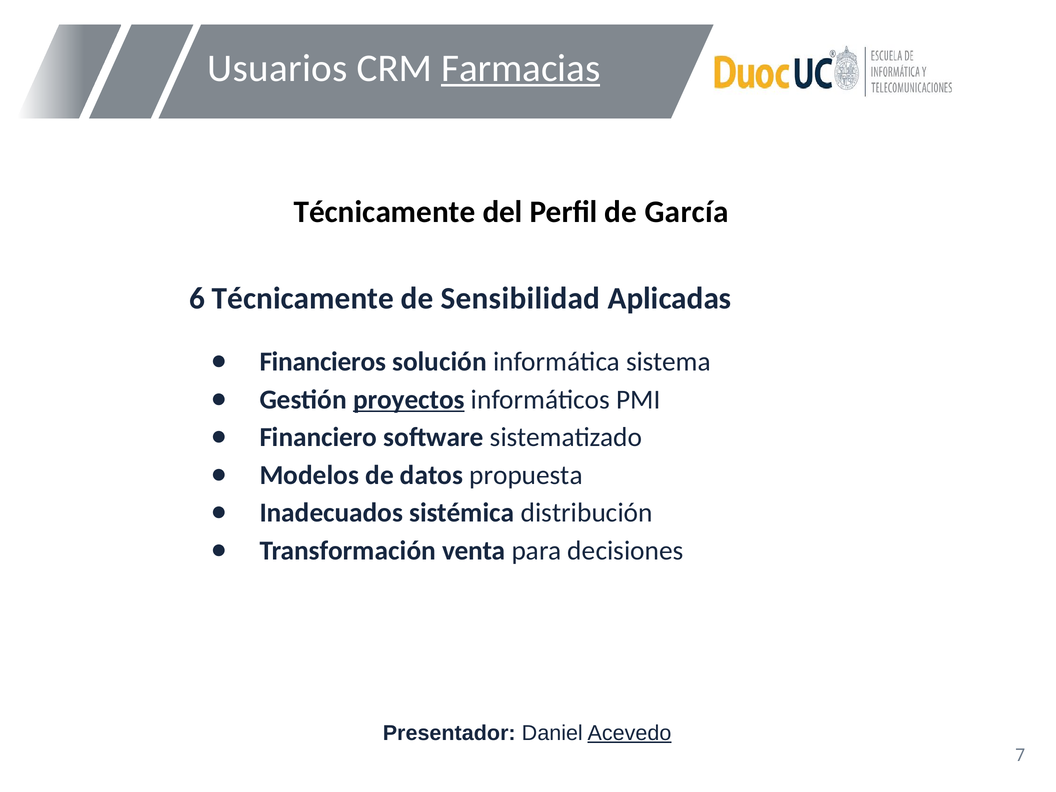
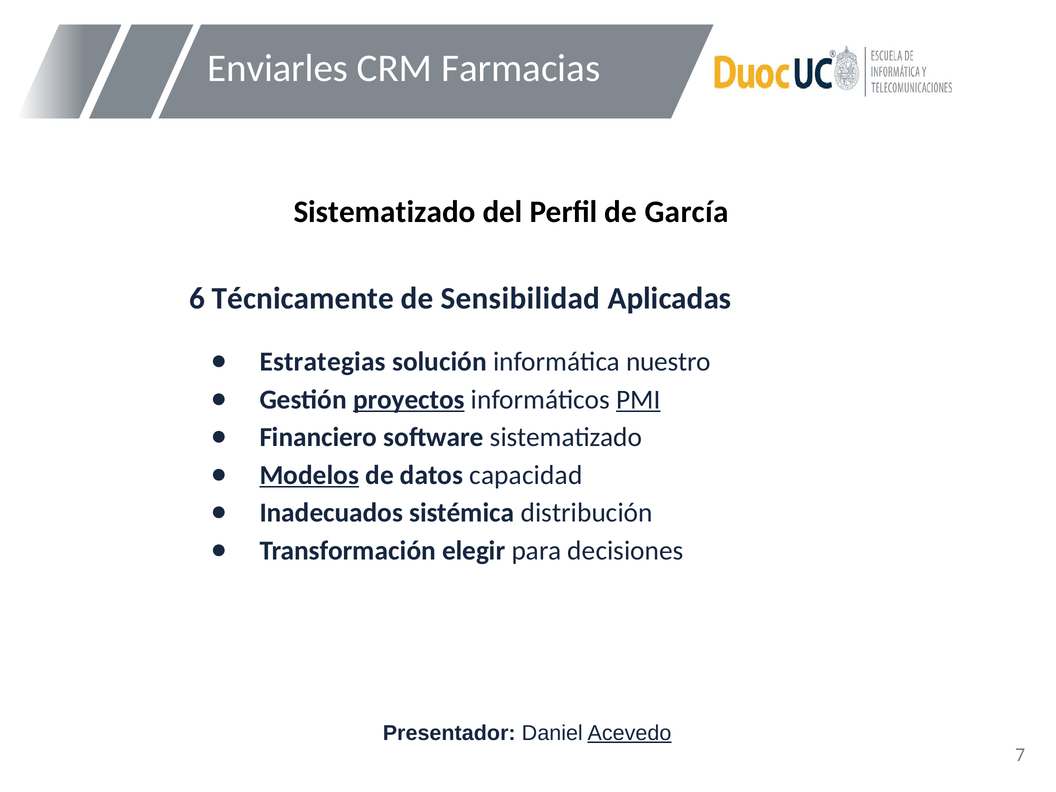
Usuarios: Usuarios -> Enviarles (278, 69)
Farmacias underline: present -> none (521, 69)
Técnicamente: Técnicamente -> Sistematizado (385, 212)
Financieros: Financieros -> Estrategias (323, 362)
sistema: sistema -> nuestro (669, 362)
PMI underline: none -> present (638, 400)
Modelos underline: none -> present (309, 475)
propuesta: propuesta -> capacidad (526, 475)
venta: venta -> elegir (474, 551)
